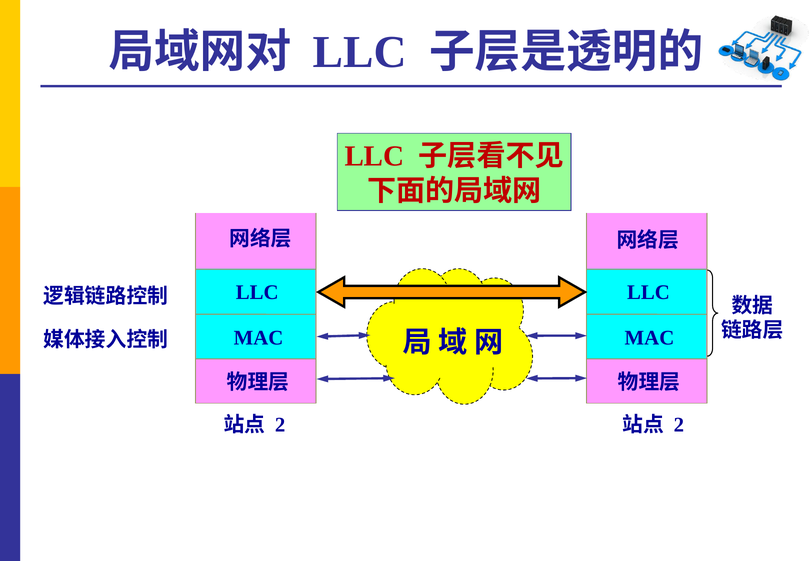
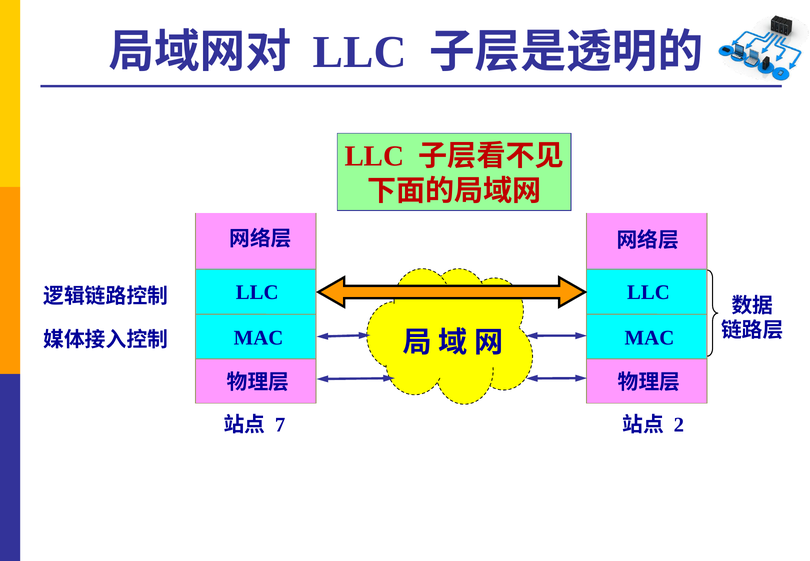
2: 2 -> 7 (280, 425)
